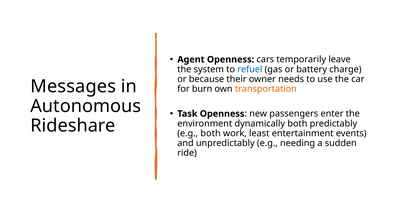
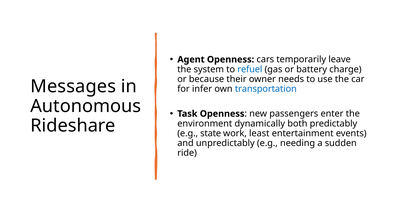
burn: burn -> infer (202, 89)
transportation colour: orange -> blue (266, 89)
e.g both: both -> state (211, 133)
